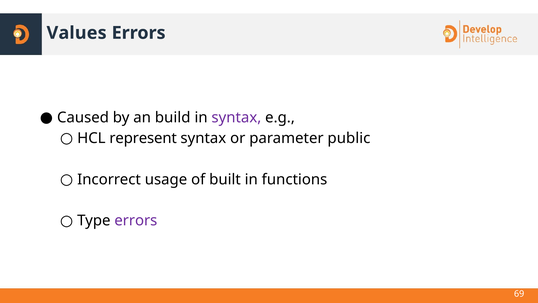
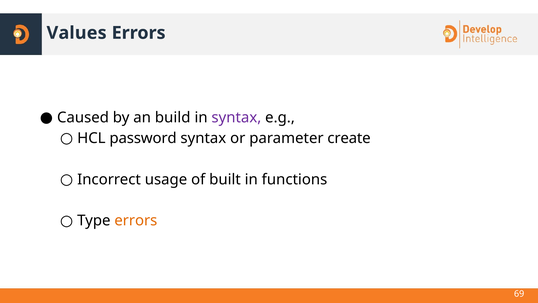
represent: represent -> password (143, 138)
public: public -> create (349, 138)
errors colour: purple -> orange (136, 220)
